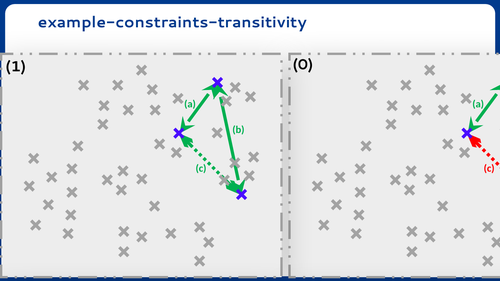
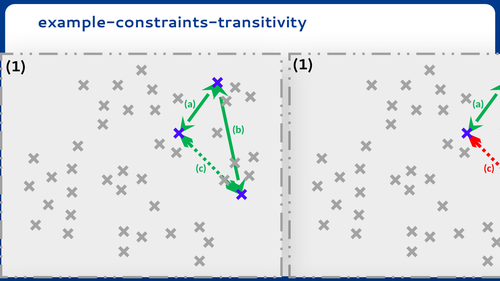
1 0: 0 -> 1 (303, 65)
